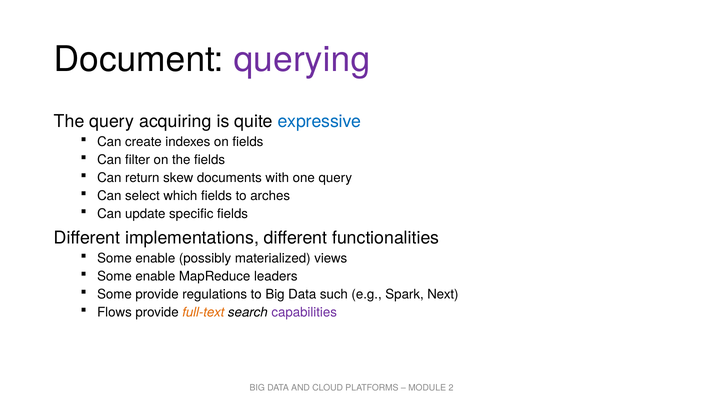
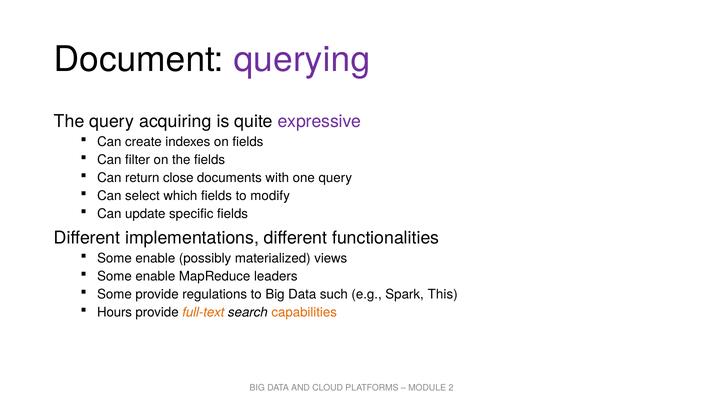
expressive colour: blue -> purple (319, 122)
skew: skew -> close (178, 178)
arches: arches -> modify (270, 196)
Next: Next -> This (443, 295)
Flows: Flows -> Hours (115, 313)
capabilities colour: purple -> orange (304, 313)
